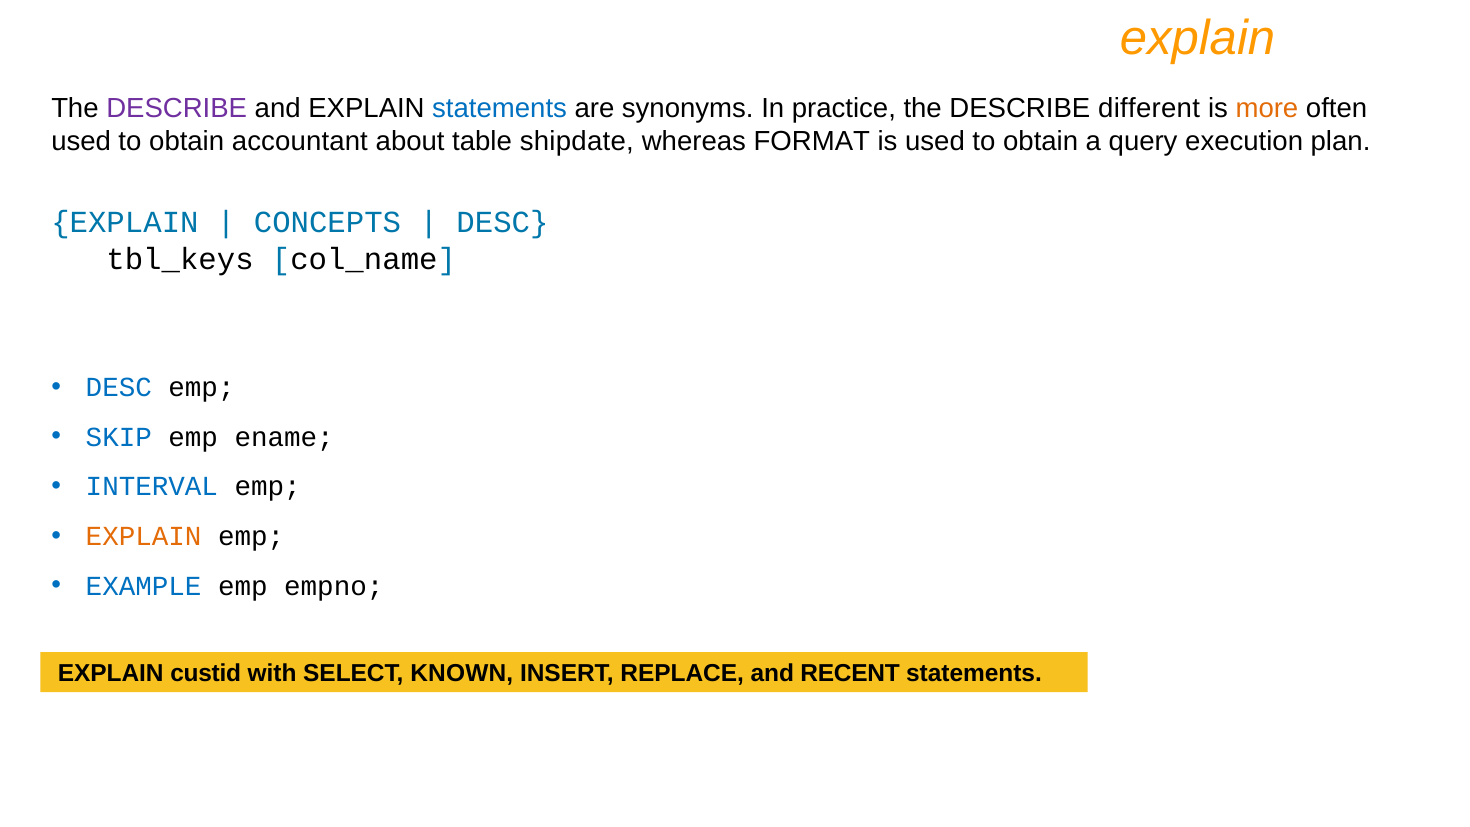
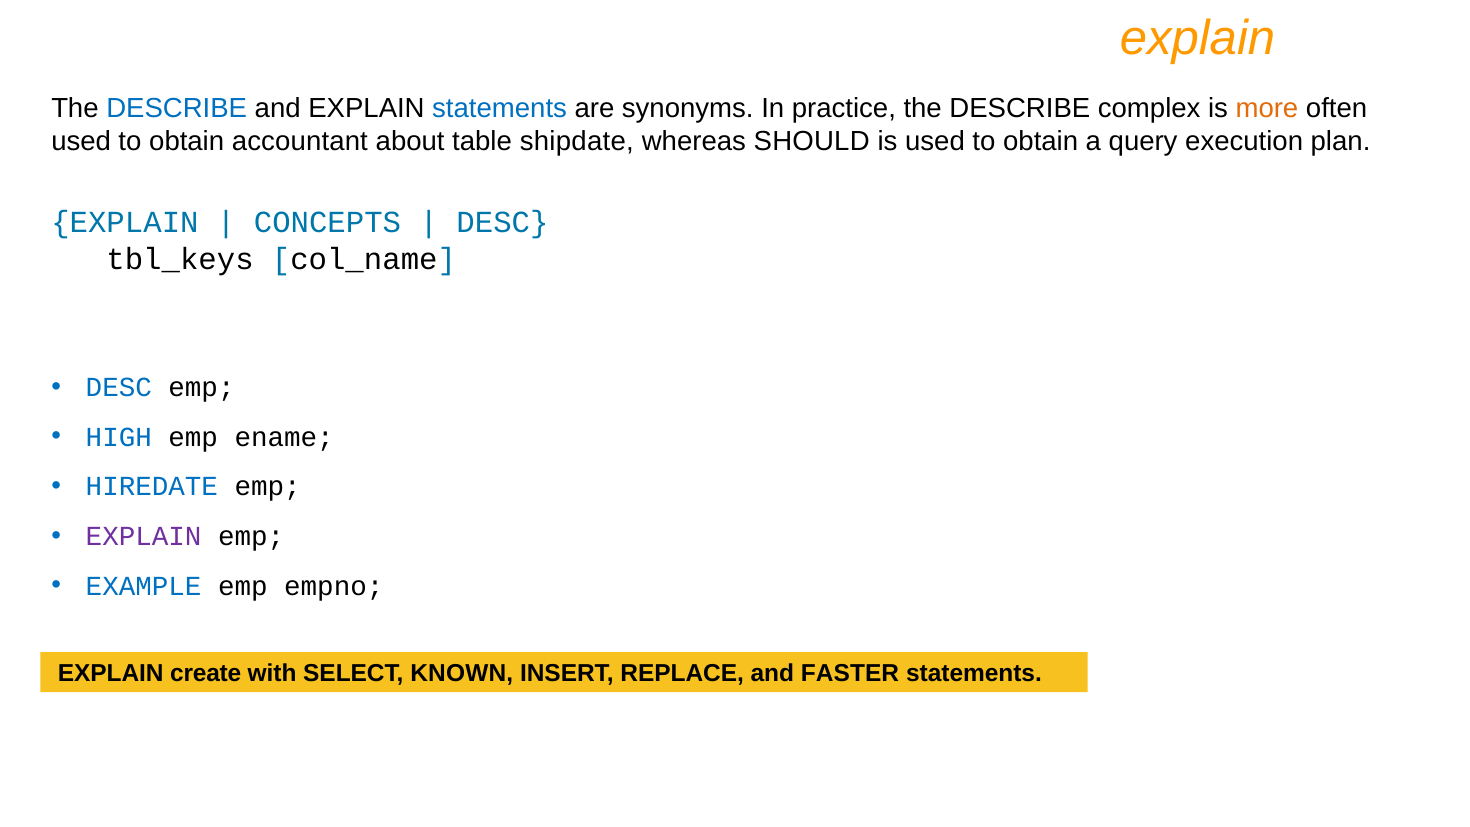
DESCRIBE colour: purple -> blue (177, 109)
different: different -> complex (1149, 109)
FORMAT: FORMAT -> SHOULD (812, 142)
SKIP: SKIP -> HIGH (119, 437)
INTERVAL: INTERVAL -> HIREDATE (152, 487)
EXPLAIN colour: orange -> purple (144, 536)
custid: custid -> create (206, 674)
RECENT: RECENT -> FASTER (850, 674)
